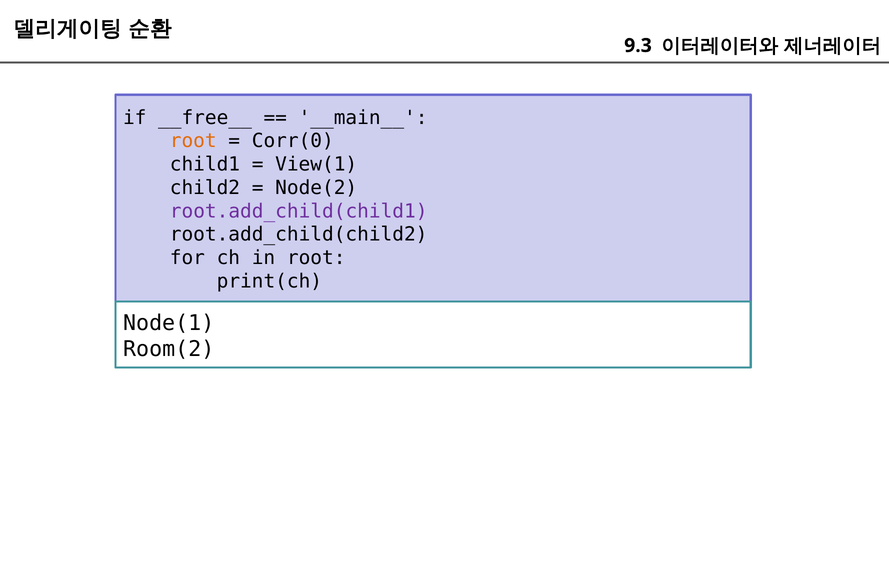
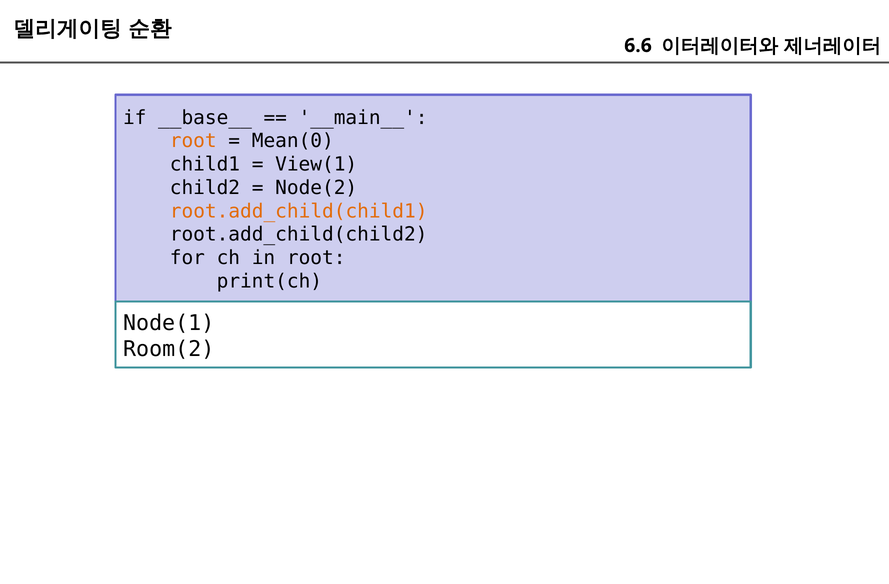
9.3: 9.3 -> 6.6 (638, 46)
__free__: __free__ -> __base__ (205, 118)
Corr(0: Corr(0 -> Mean(0 (293, 141)
root.add_child(child1 colour: purple -> orange (299, 211)
